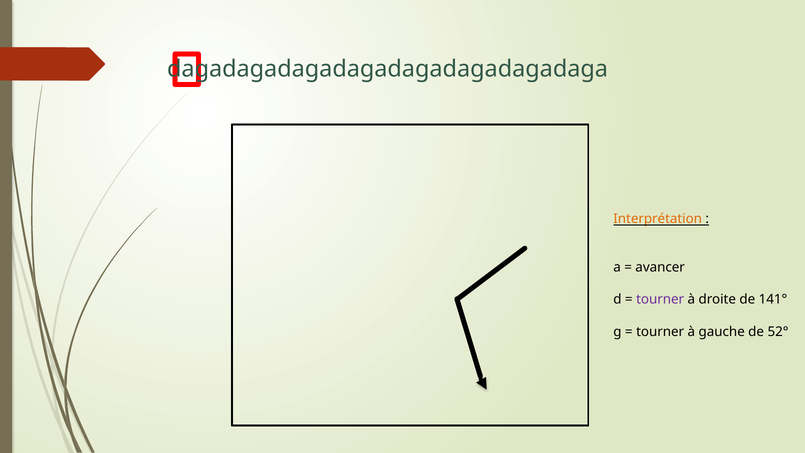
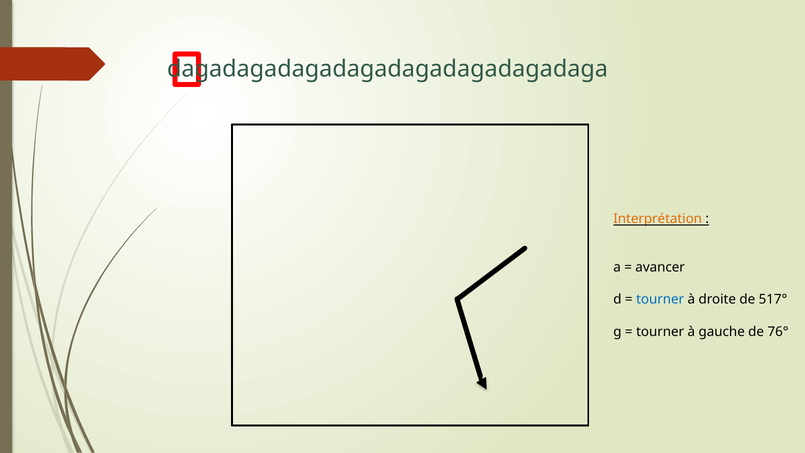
tourner colour: purple -> blue (660, 299)
141°: 141° -> 517° (773, 299)
52°: 52° -> 76° (778, 331)
